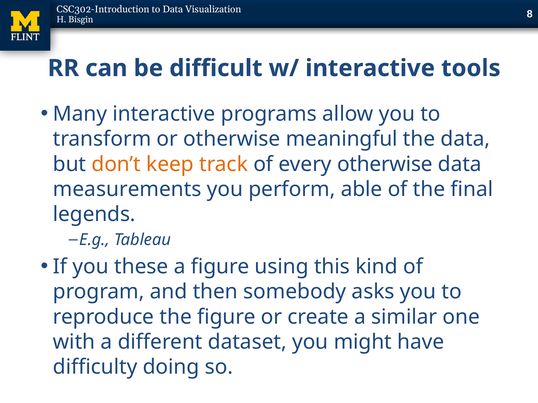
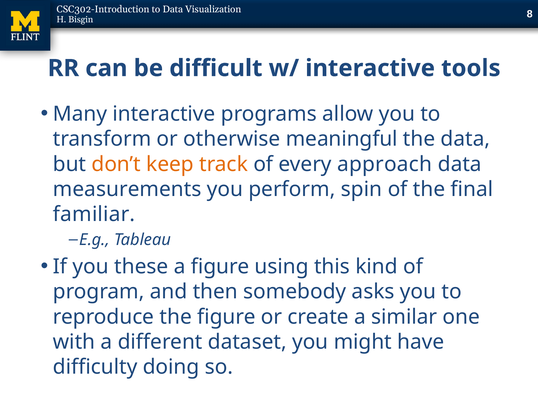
every otherwise: otherwise -> approach (385, 164)
able: able -> spin (361, 189)
legends: legends -> familiar (94, 215)
